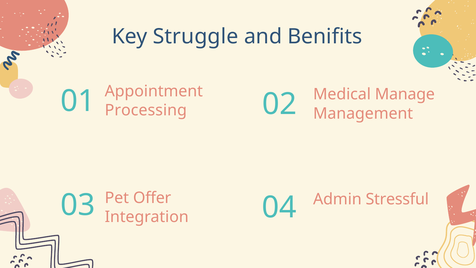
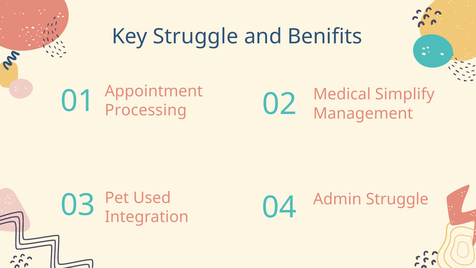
Manage: Manage -> Simplify (405, 94)
Offer: Offer -> Used (152, 198)
Admin Stressful: Stressful -> Struggle (397, 199)
